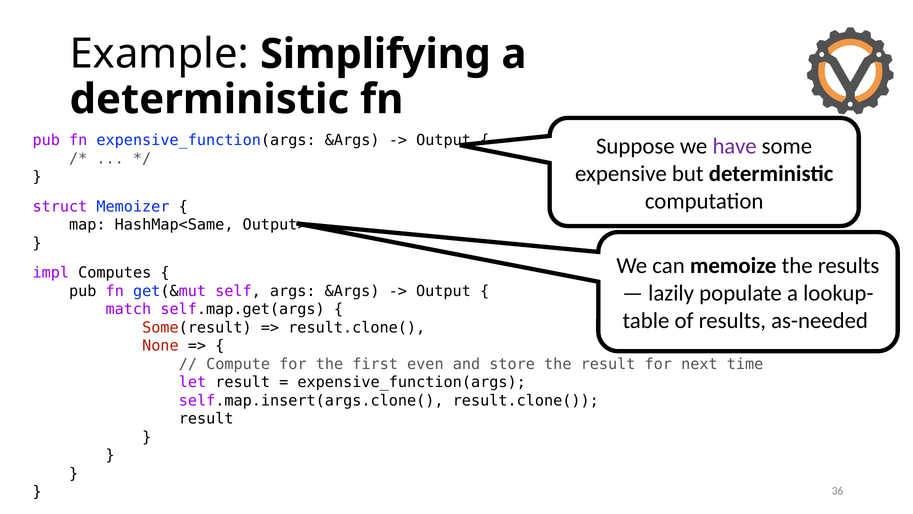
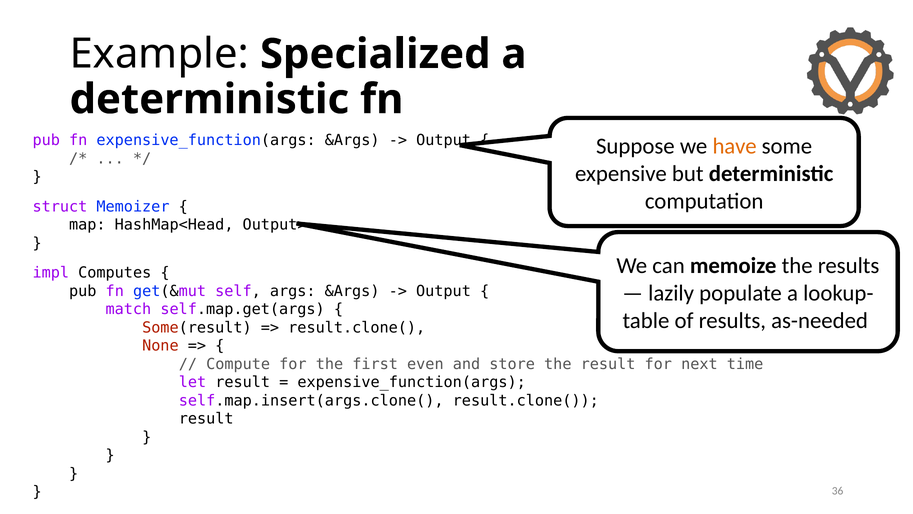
Simplifying: Simplifying -> Specialized (375, 54)
have colour: purple -> orange (735, 146)
HashMap<Same: HashMap<Same -> HashMap<Head (174, 225)
